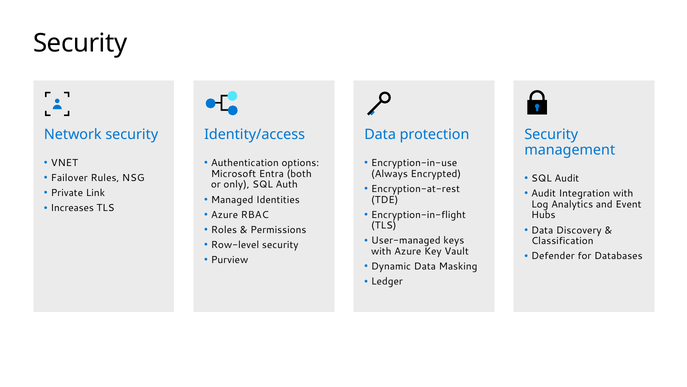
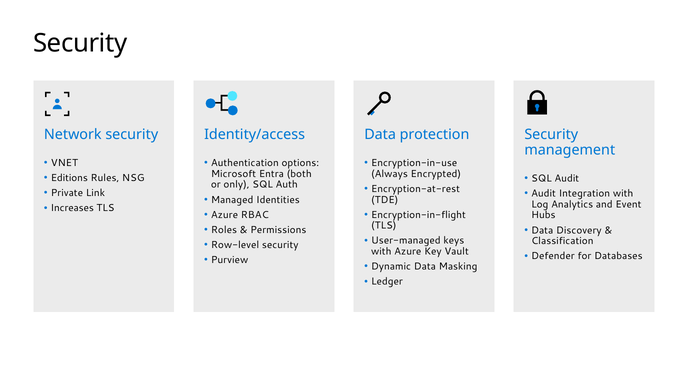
Failover: Failover -> Editions (69, 178)
